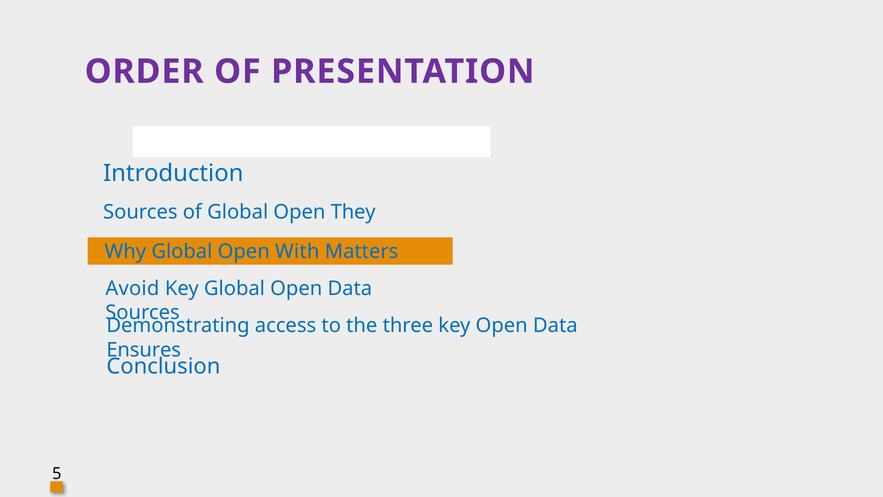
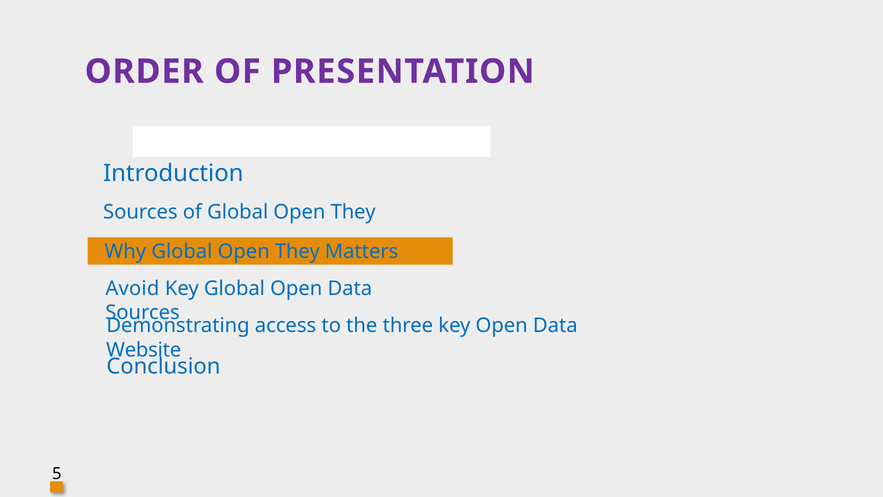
Why Global Open With: With -> They (297, 251)
Ensures: Ensures -> Website (144, 350)
